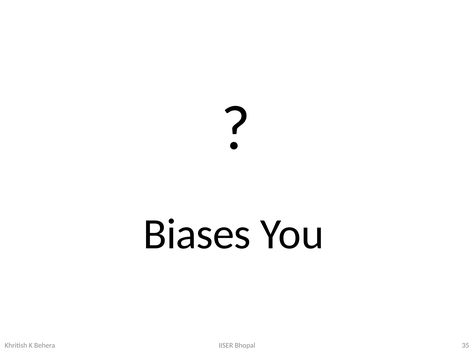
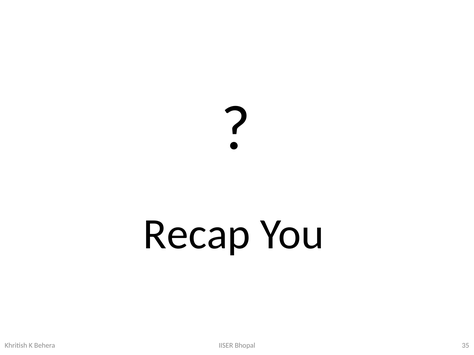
Biases: Biases -> Recap (197, 235)
